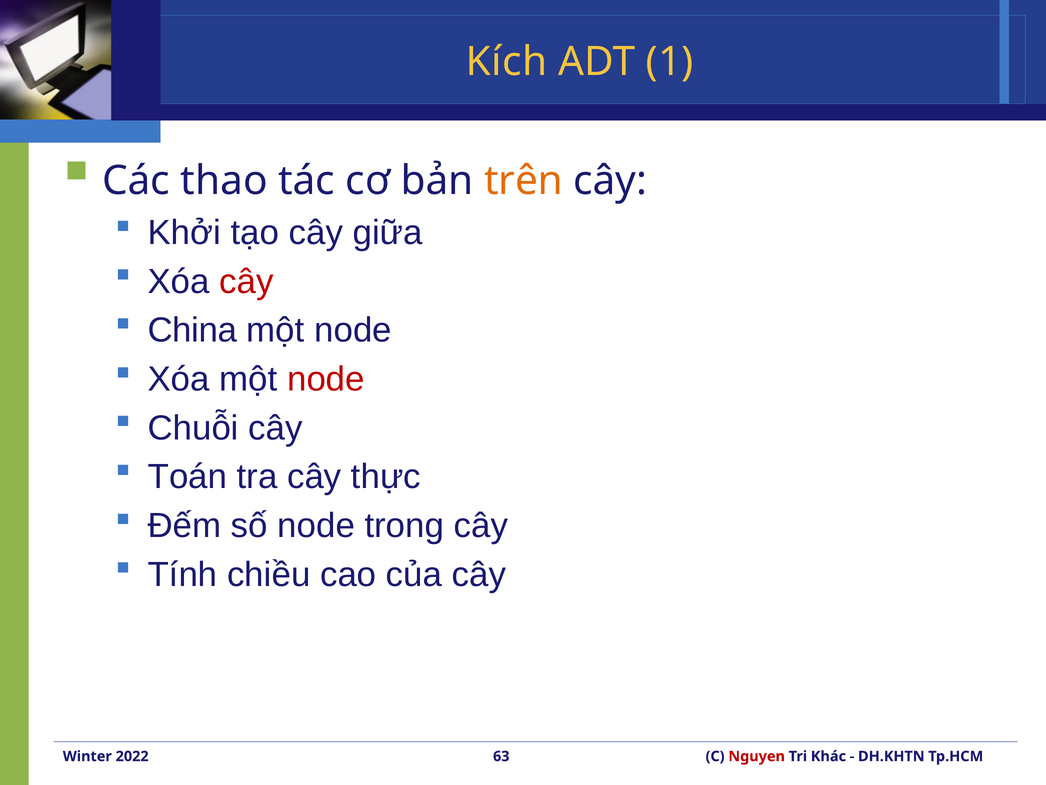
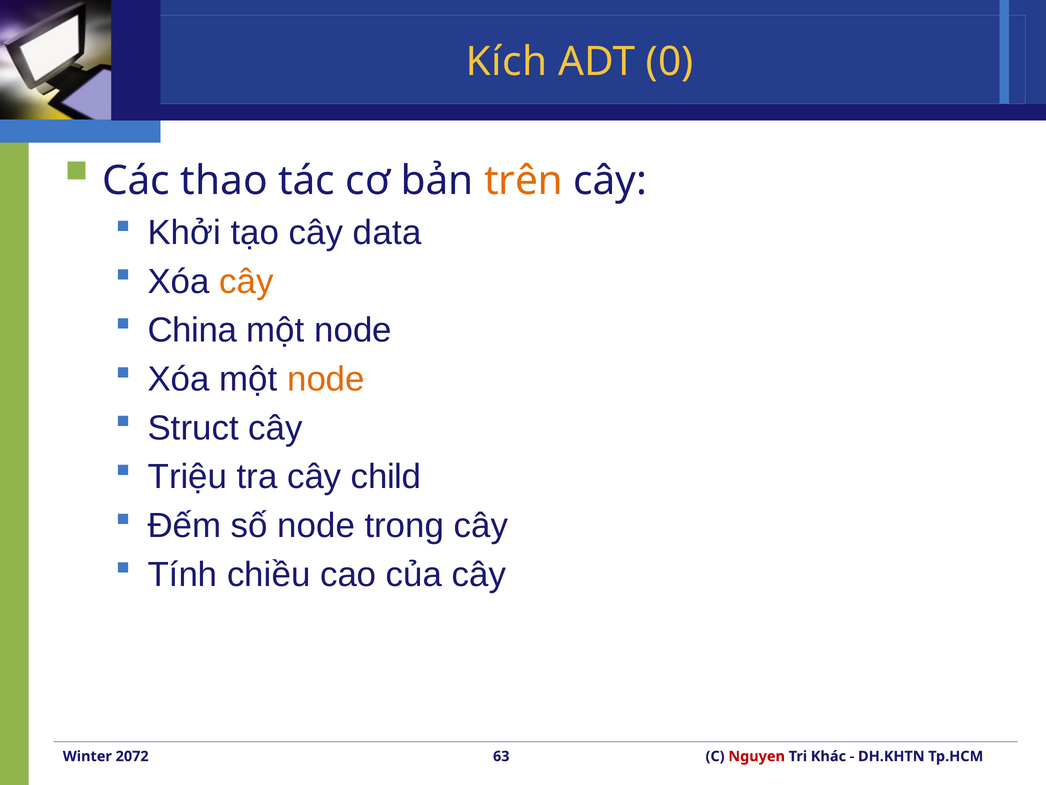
1: 1 -> 0 (670, 62)
giữa: giữa -> data (387, 233)
cây colour: red -> orange (247, 281)
node colour: red -> orange (326, 379)
Chuỗi: Chuỗi -> Struct (193, 428)
Toán: Toán -> Triệu (187, 477)
thực: thực -> child (386, 477)
2022: 2022 -> 2072 (132, 756)
